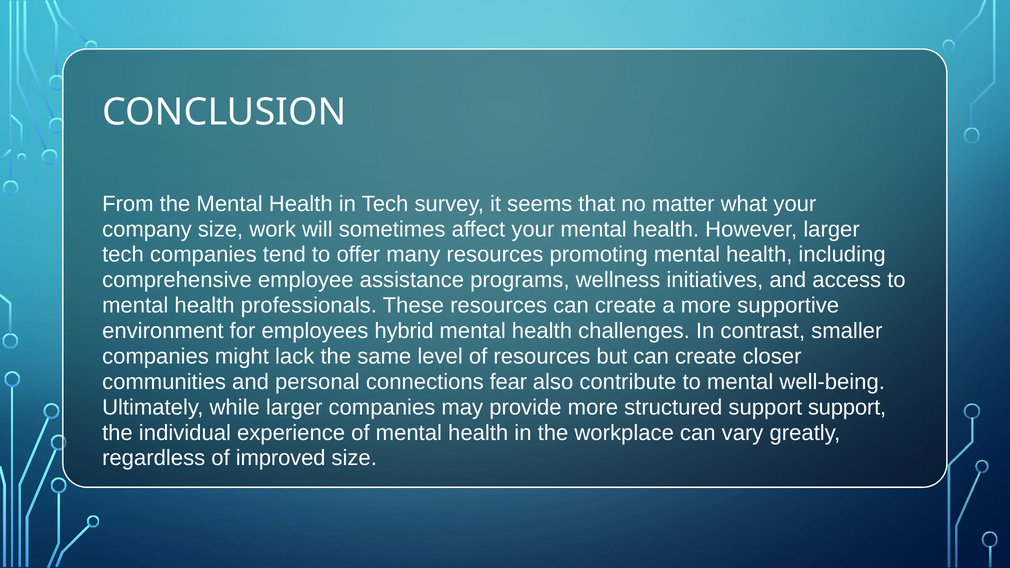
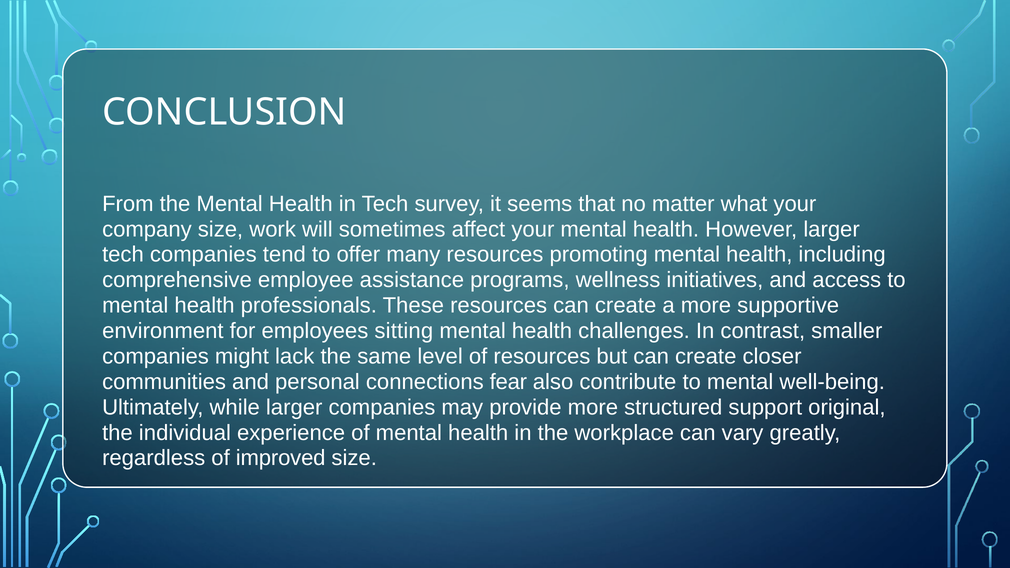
hybrid: hybrid -> sitting (404, 331)
support support: support -> original (847, 407)
